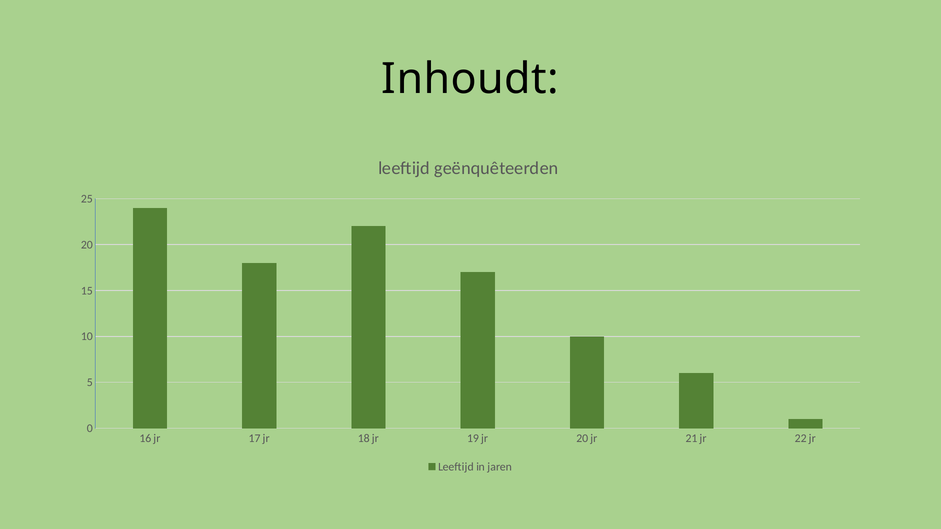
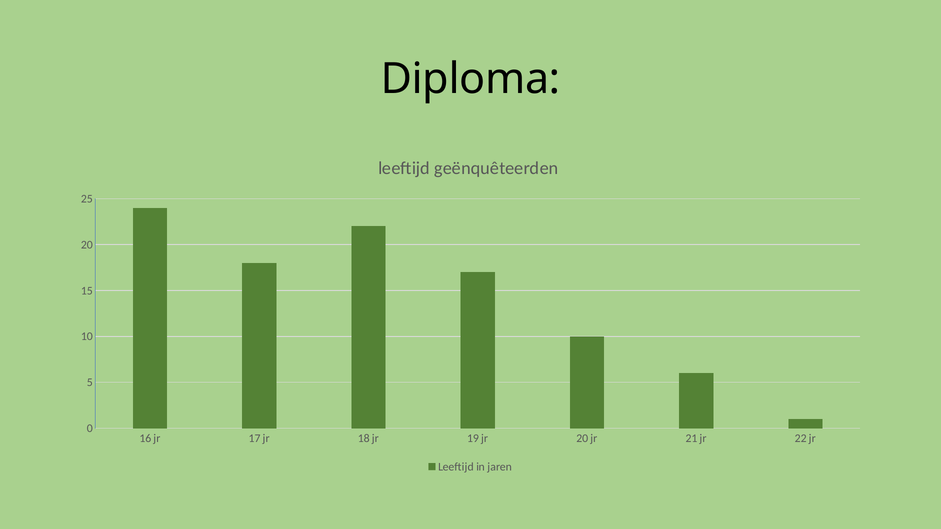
Inhoudt: Inhoudt -> Diploma (471, 79)
